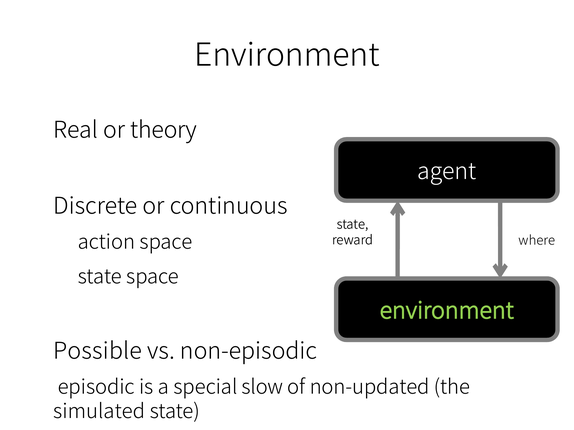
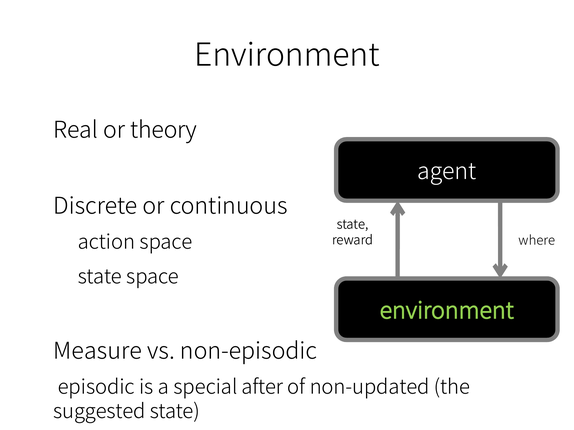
Possible: Possible -> Measure (98, 352)
slow: slow -> after (262, 388)
simulated: simulated -> suggested (99, 412)
